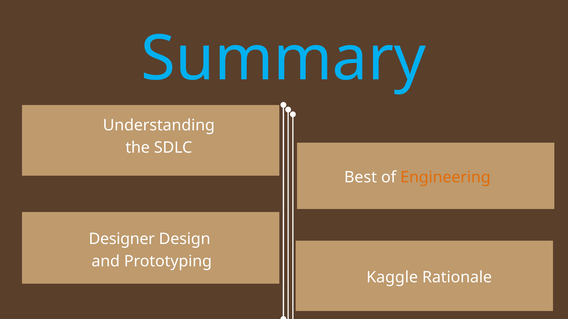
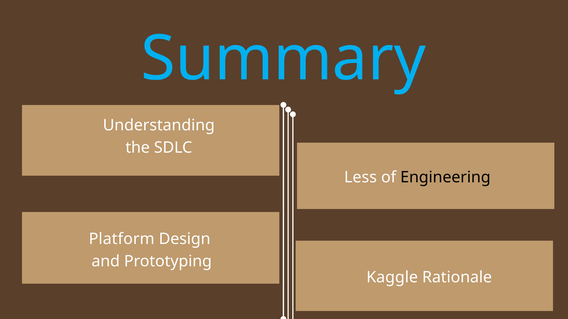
Best: Best -> Less (361, 178)
Engineering colour: orange -> black (445, 178)
Designer: Designer -> Platform (122, 239)
